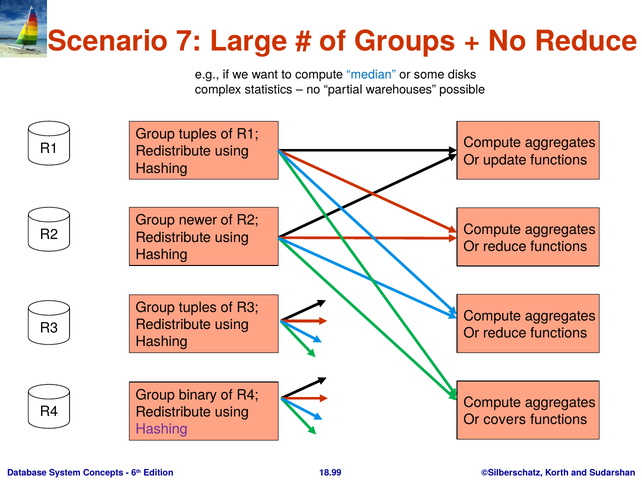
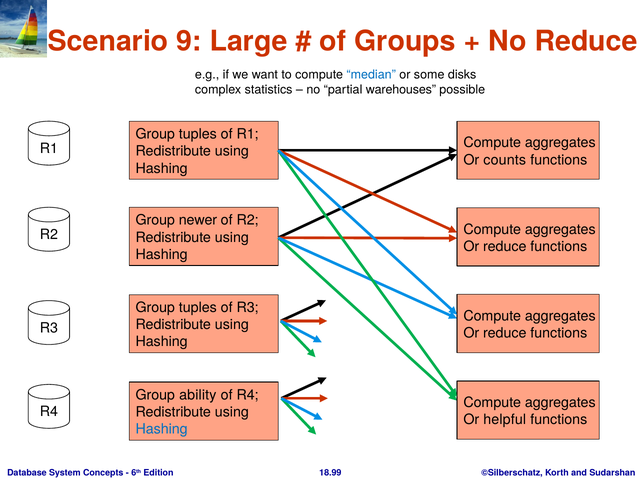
7: 7 -> 9 (189, 41)
update: update -> counts (505, 160)
binary: binary -> ability (198, 395)
covers: covers -> helpful (505, 420)
Hashing colour: purple -> blue (162, 430)
